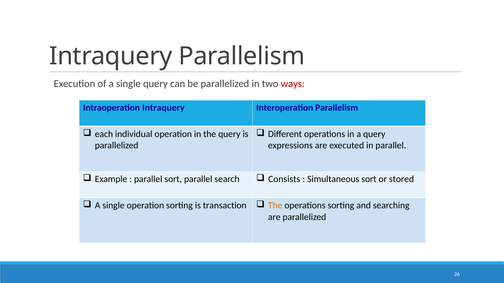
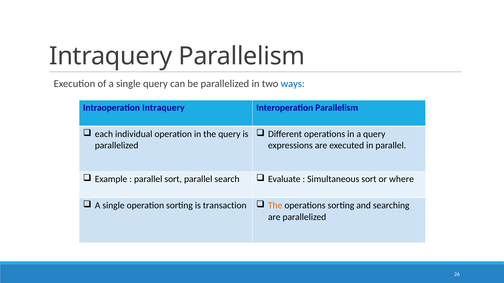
ways colour: red -> blue (293, 84)
Consists: Consists -> Evaluate (284, 180)
stored: stored -> where (402, 180)
